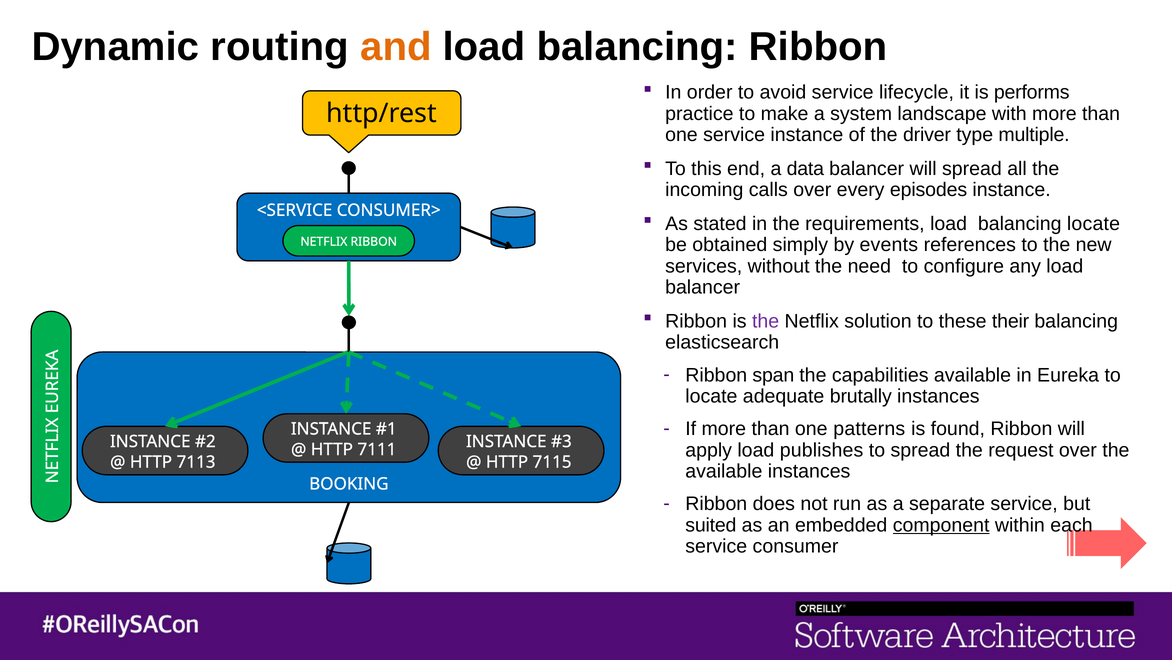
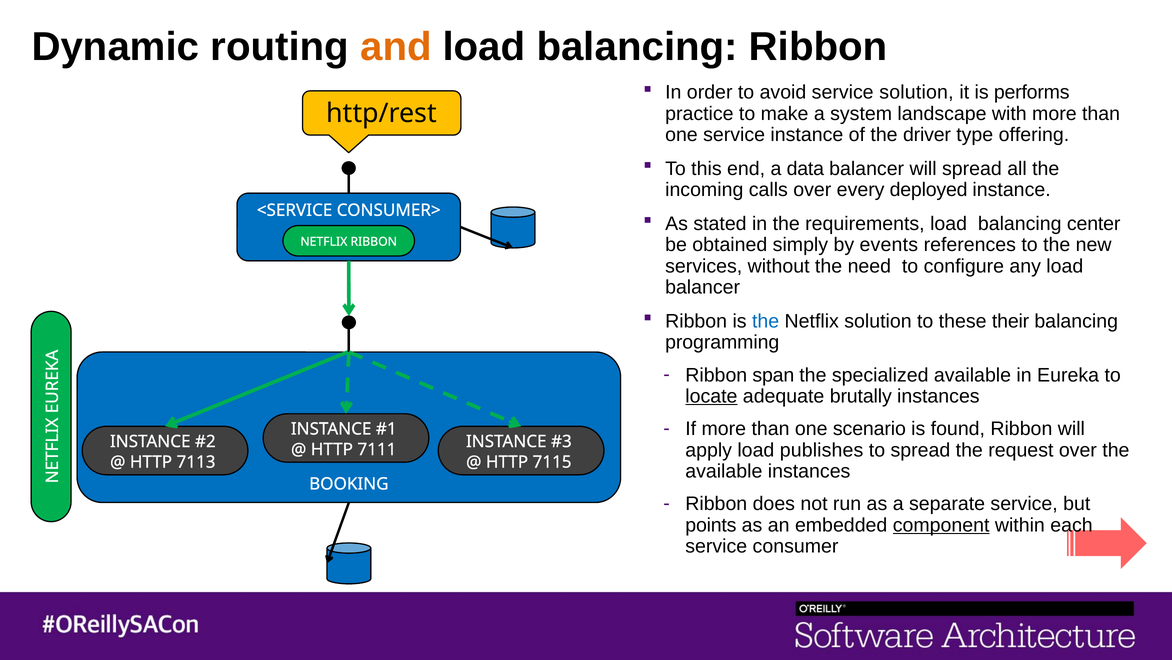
service lifecycle: lifecycle -> solution (916, 92)
multiple: multiple -> offering (1034, 135)
episodes: episodes -> deployed (929, 190)
balancing locate: locate -> center (1094, 224)
the colour: purple -> blue (766, 321)
elasticsearch: elasticsearch -> programming (722, 342)
capabilities: capabilities -> specialized (880, 375)
locate underline: none -> present (711, 396)
patterns: patterns -> scenario (869, 429)
suited: suited -> points (711, 525)
